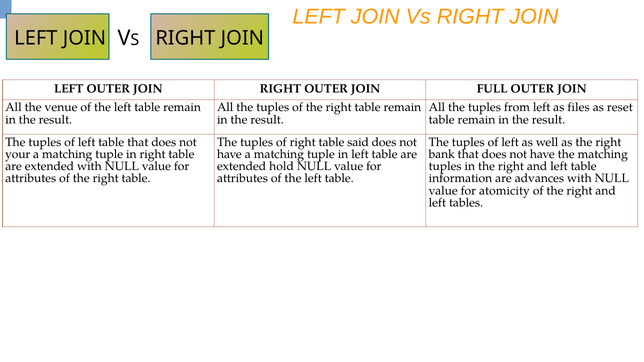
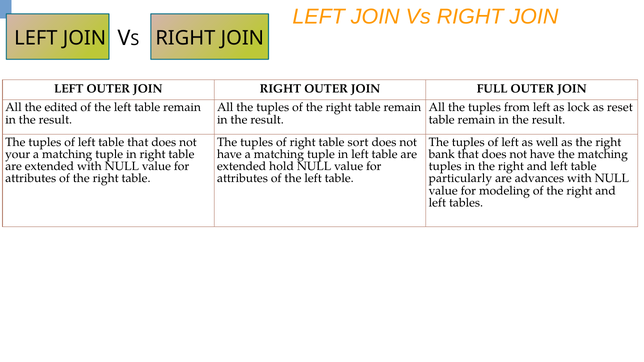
venue: venue -> edited (61, 108)
files: files -> lock (579, 108)
said: said -> sort (358, 142)
information: information -> particularly (460, 179)
atomicity: atomicity -> modeling (504, 191)
